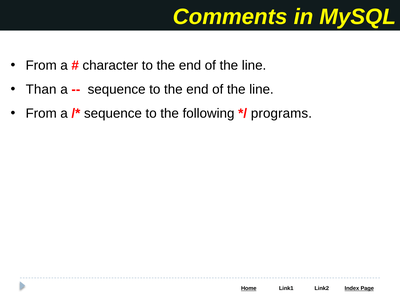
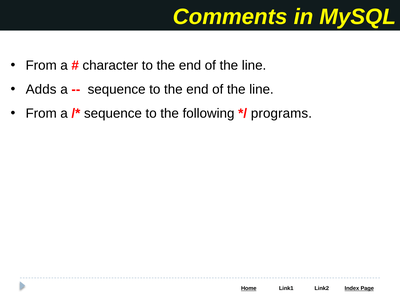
Than: Than -> Adds (41, 90)
